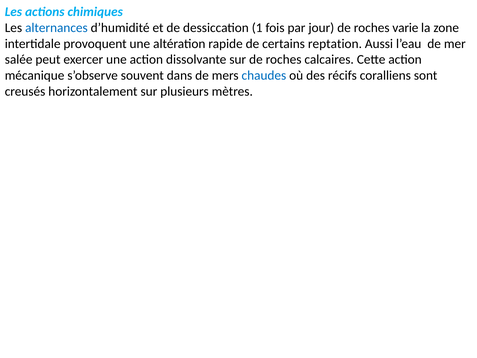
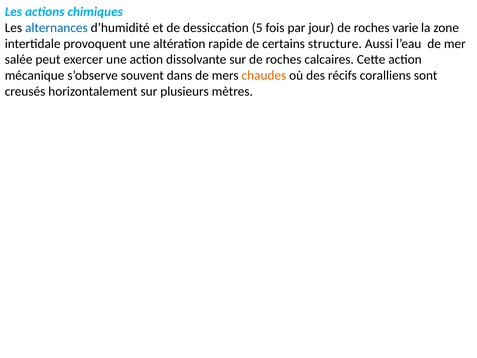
1: 1 -> 5 (257, 28)
reptation: reptation -> structure (335, 44)
chaudes colour: blue -> orange (264, 75)
